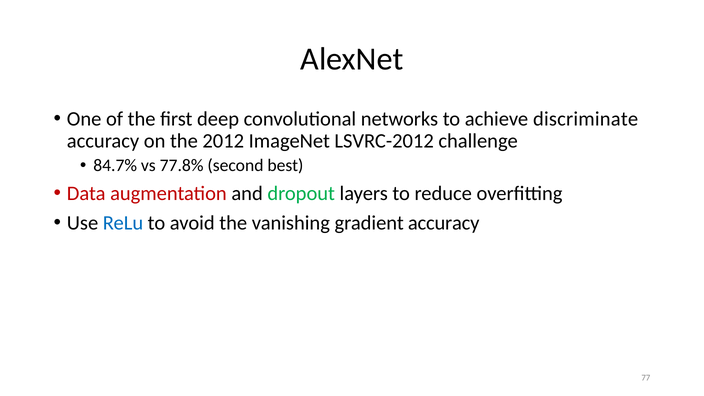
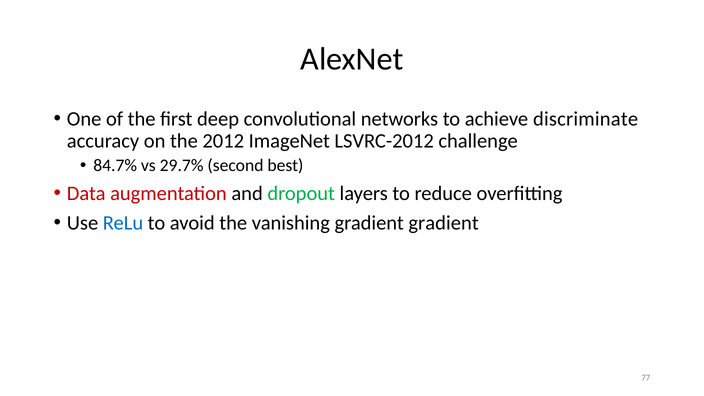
77.8%: 77.8% -> 29.7% (182, 165)
gradient accuracy: accuracy -> gradient (444, 223)
